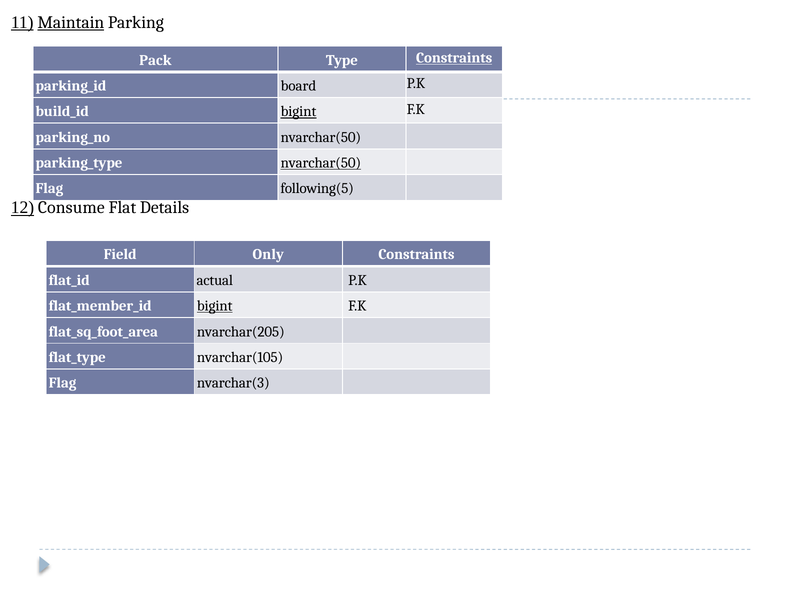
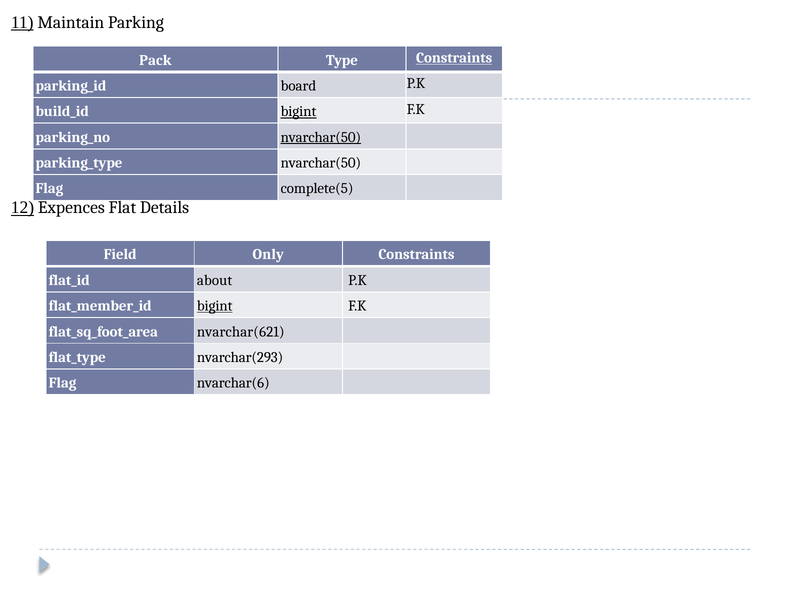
Maintain underline: present -> none (71, 22)
nvarchar(50 underline: none -> present (321, 137)
nvarchar(50 underline: present -> none (321, 163)
following(5: following(5 -> complete(5 (317, 188)
Consume: Consume -> Expences (71, 207)
actual: actual -> about (215, 280)
nvarchar(205: nvarchar(205 -> nvarchar(621 (241, 331)
nvarchar(105: nvarchar(105 -> nvarchar(293 (240, 357)
nvarchar(3: nvarchar(3 -> nvarchar(6 (233, 383)
